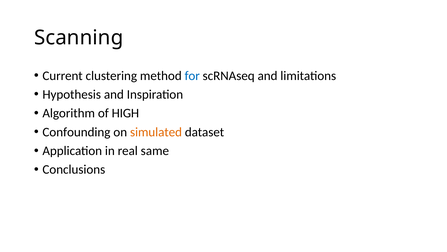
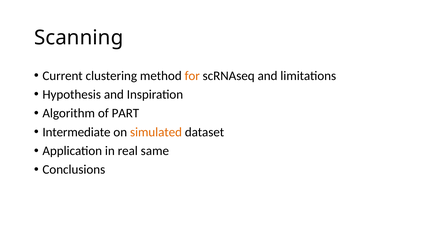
for colour: blue -> orange (192, 76)
HIGH: HIGH -> PART (125, 113)
Confounding: Confounding -> Intermediate (77, 132)
